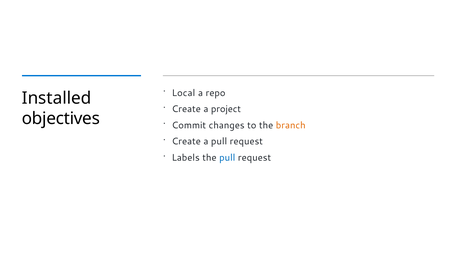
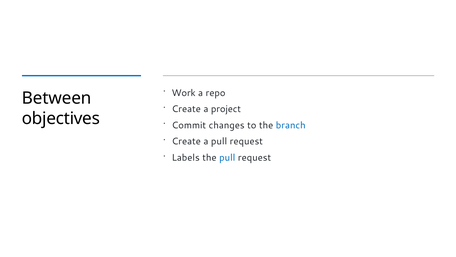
Local: Local -> Work (184, 93)
Installed: Installed -> Between (57, 98)
branch colour: orange -> blue (291, 125)
